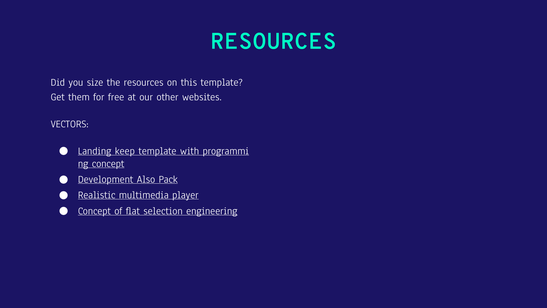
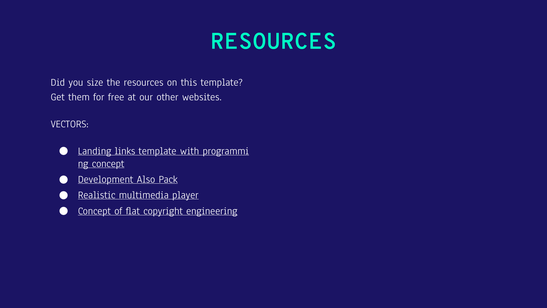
keep: keep -> links (125, 151)
selection: selection -> copyright (163, 211)
